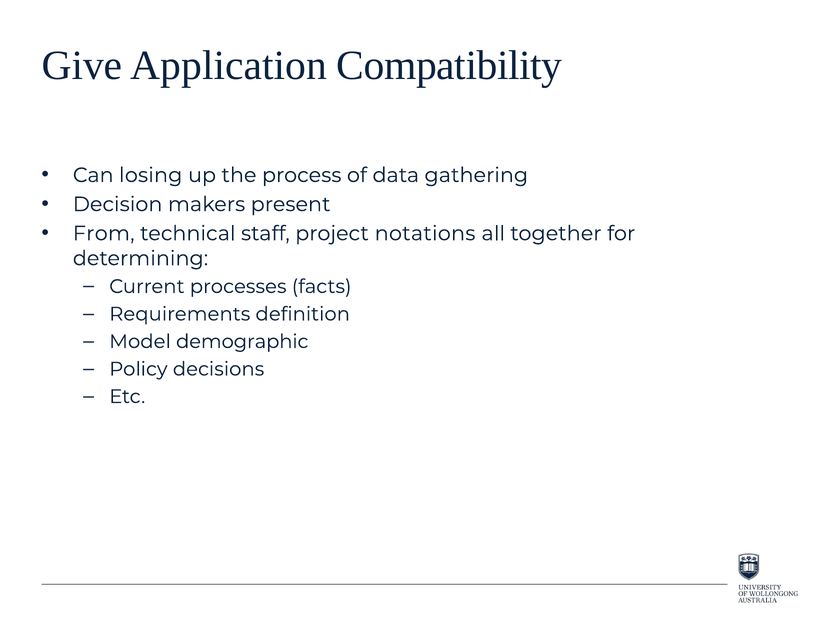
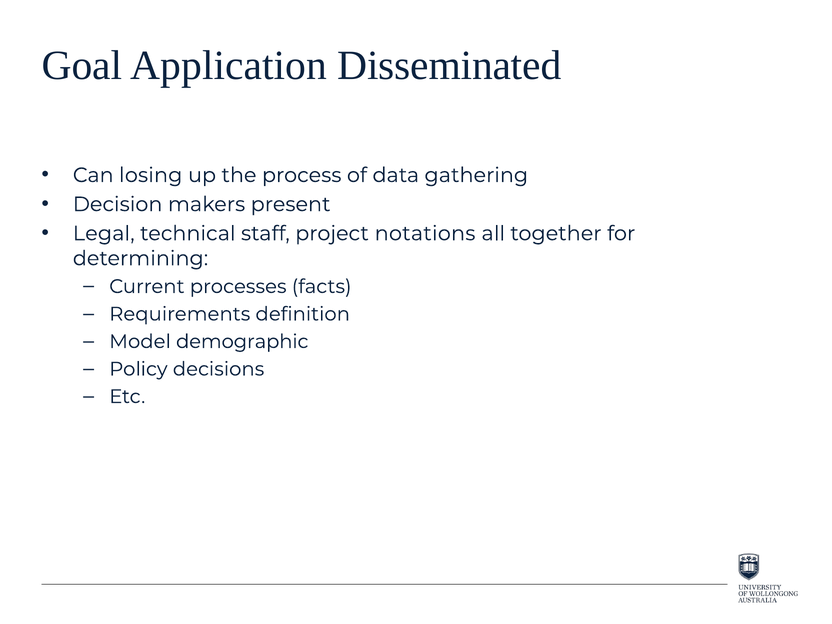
Give: Give -> Goal (82, 65)
Compatibility: Compatibility -> Disseminated (449, 65)
From: From -> Legal (104, 233)
